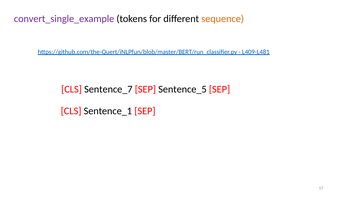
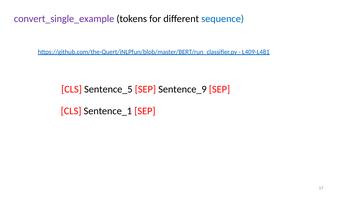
sequence colour: orange -> blue (223, 19)
Sentence_7: Sentence_7 -> Sentence_5 (108, 89)
Sentence_5: Sentence_5 -> Sentence_9 (182, 89)
